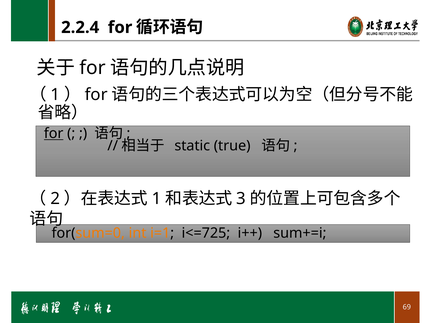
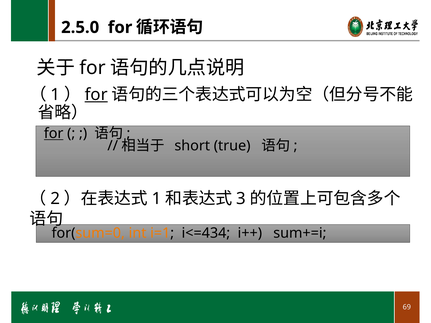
2.2.4: 2.2.4 -> 2.5.0 (80, 27)
for underline: none -> present (96, 95)
static: static -> short (192, 146)
i<=725: i<=725 -> i<=434 (206, 233)
